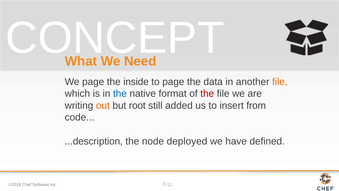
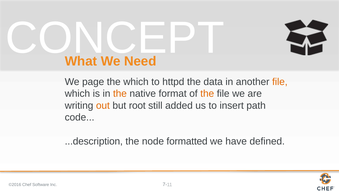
the inside: inside -> which (136, 82)
to page: page -> httpd (173, 82)
the colour: blue -> orange (120, 94)
the colour: red -> orange (207, 94)
from: from -> path (256, 105)
deployed: deployed -> formatted (187, 141)
